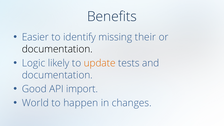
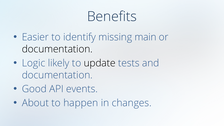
their: their -> main (145, 37)
update colour: orange -> black (100, 63)
import: import -> events (82, 89)
World: World -> About (35, 103)
